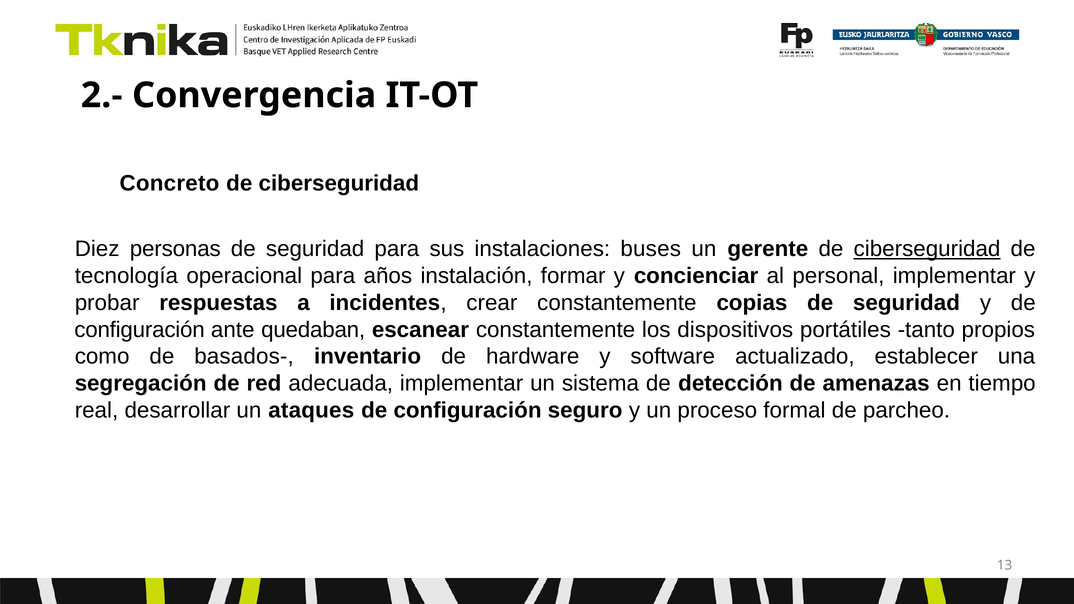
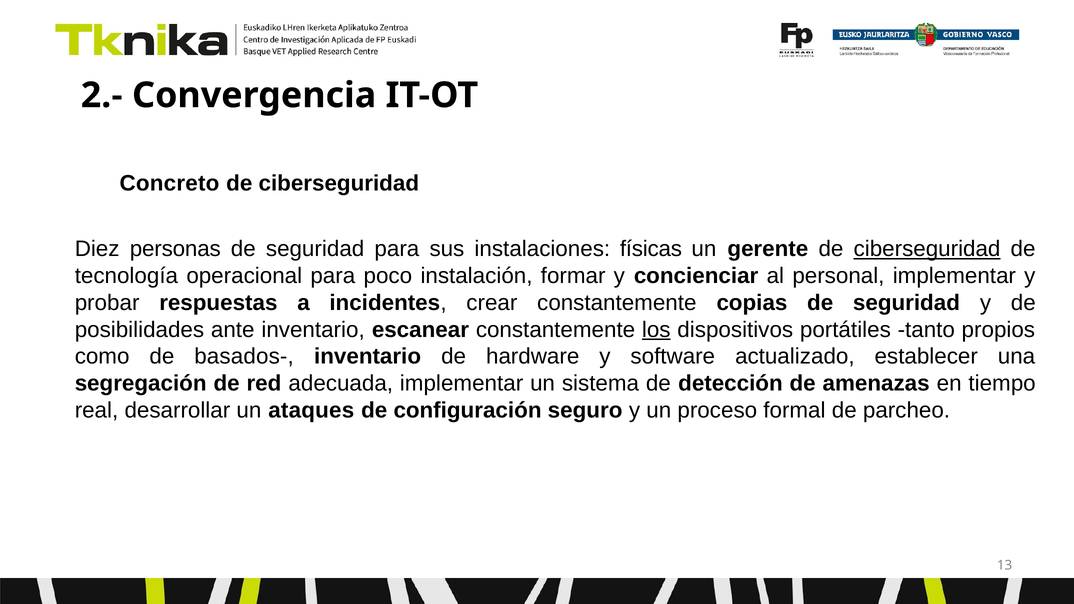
buses: buses -> físicas (651, 249)
años: años -> poco (388, 276)
configuración: configuración -> posibilidades (139, 330)
ante quedaban: quedaban -> inventario (313, 330)
los underline: none -> present (656, 330)
